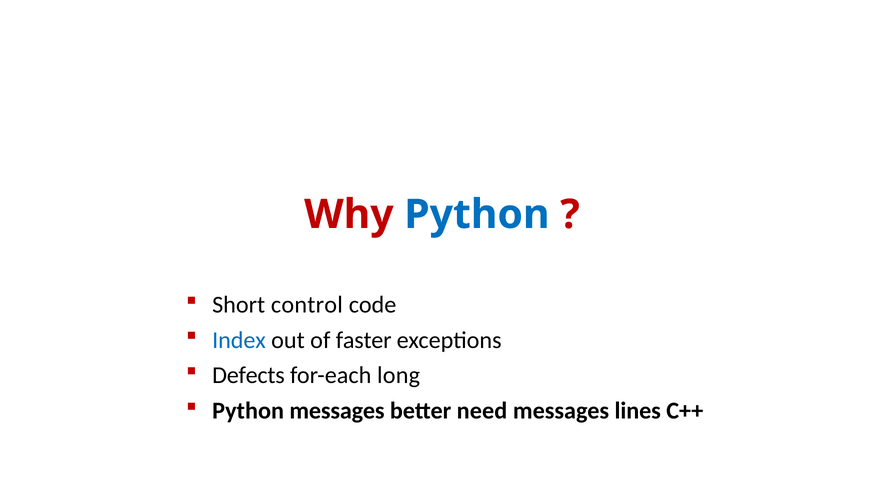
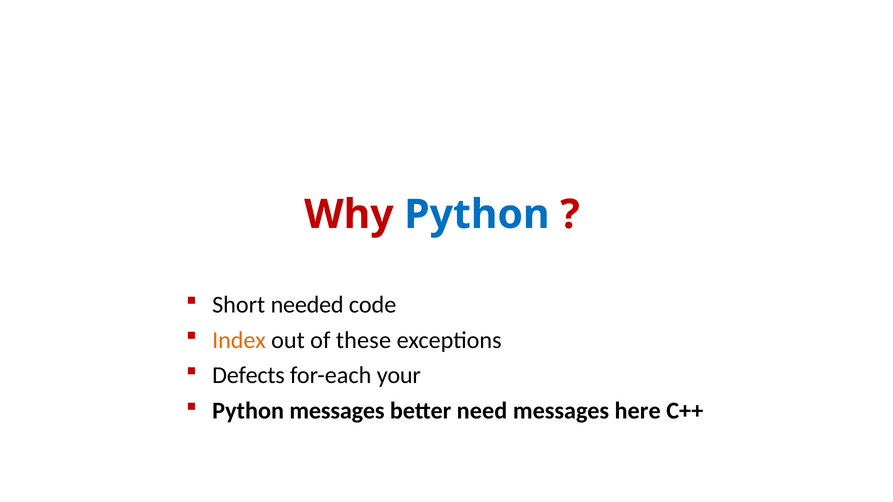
control: control -> needed (307, 305)
Index colour: blue -> orange (239, 340)
faster: faster -> these (363, 340)
long: long -> your (399, 376)
lines: lines -> here (638, 411)
